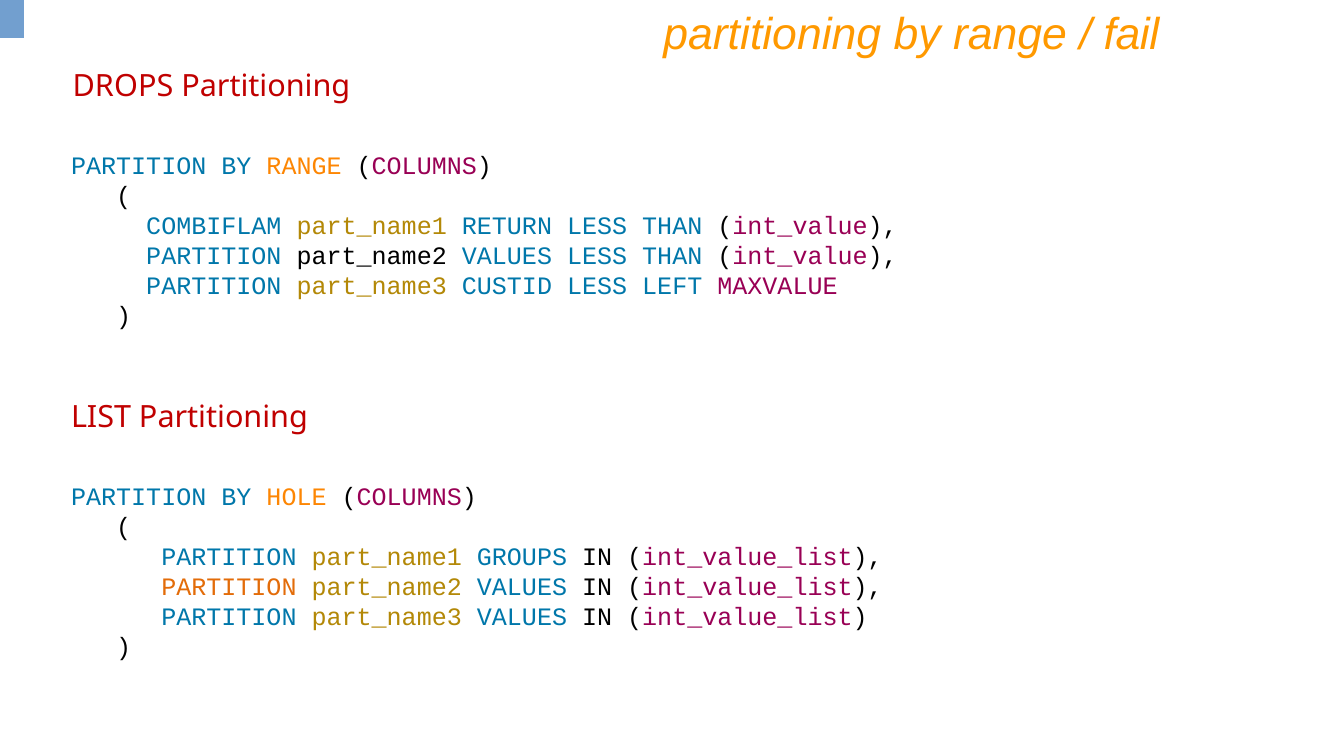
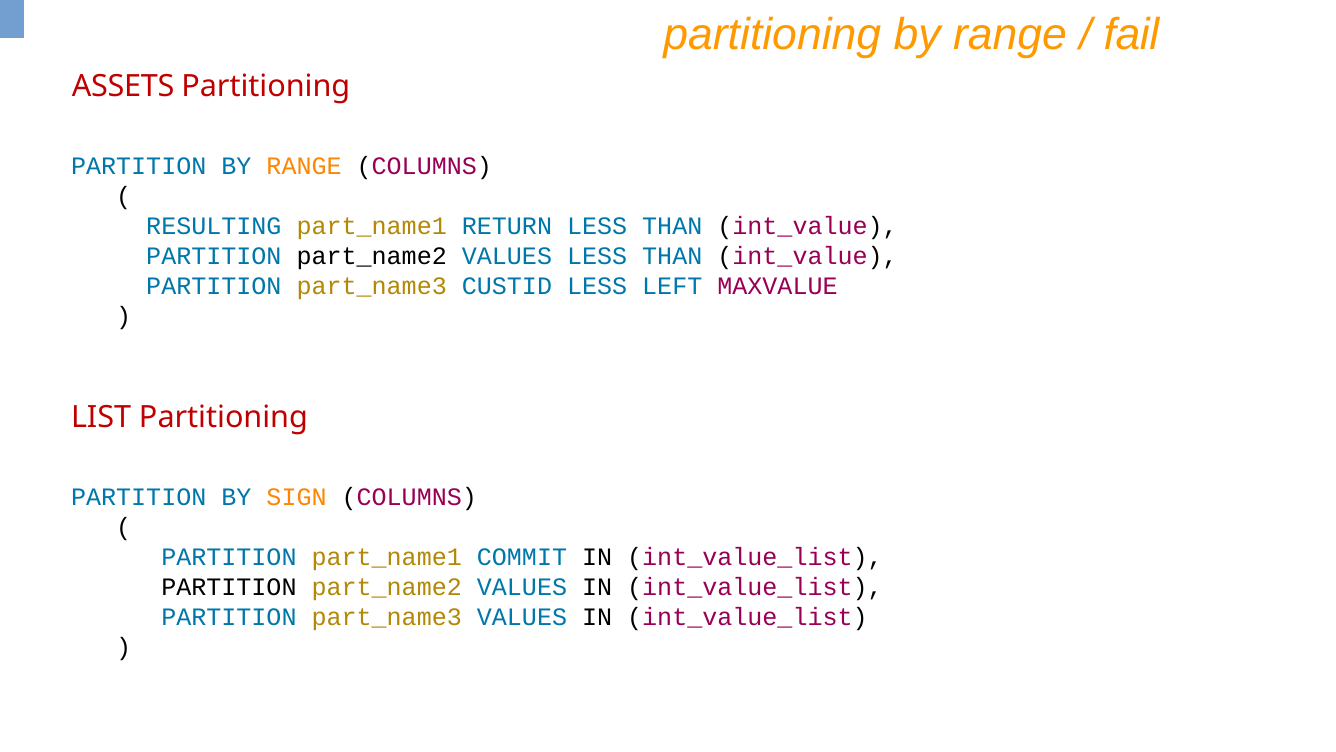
DROPS: DROPS -> ASSETS (123, 86)
COMBIFLAM: COMBIFLAM -> RESULTING (214, 226)
HOLE: HOLE -> SIGN (297, 497)
GROUPS: GROUPS -> COMMIT (522, 557)
PARTITION colour: orange -> black (229, 587)
